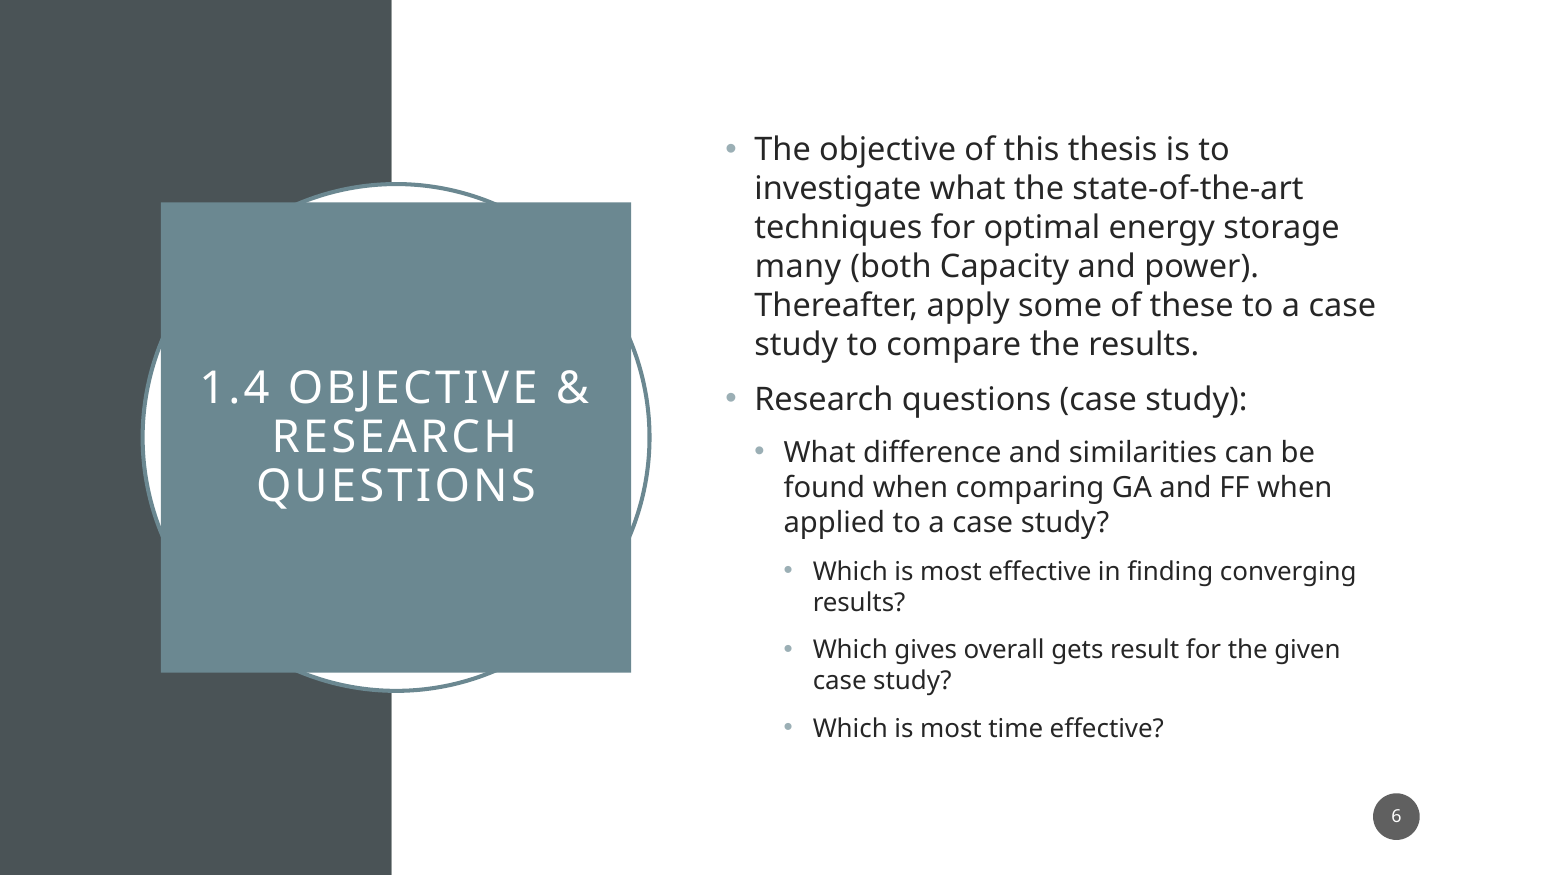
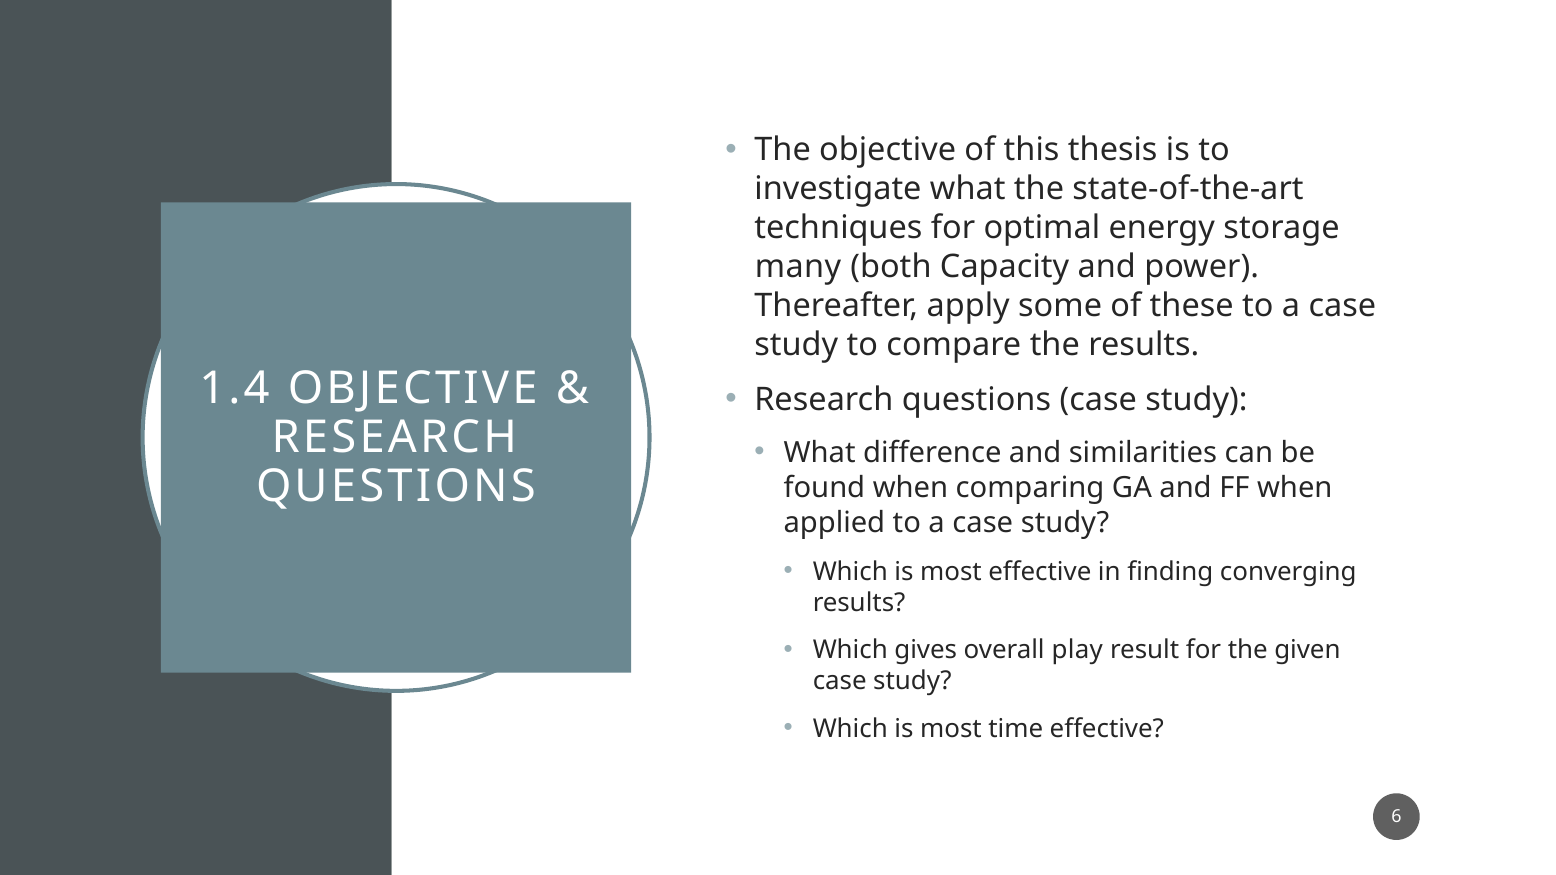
gets: gets -> play (1077, 650)
